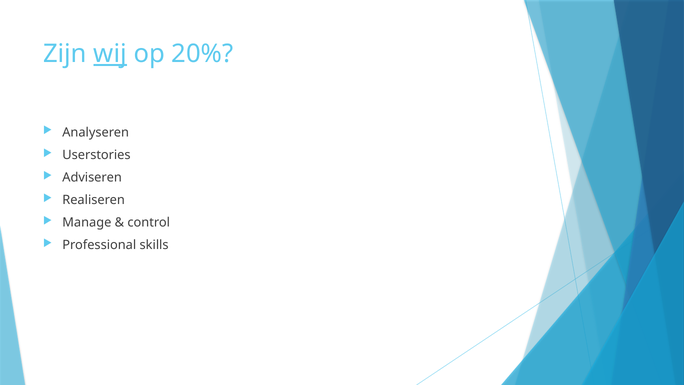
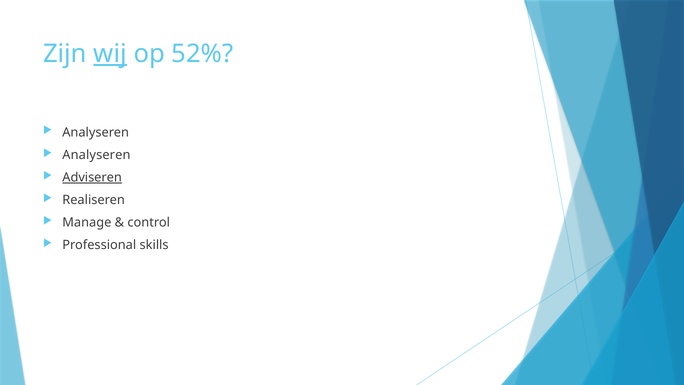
20%: 20% -> 52% (202, 54)
Userstories: Userstories -> Analyseren (96, 155)
Adviseren underline: none -> present (92, 177)
